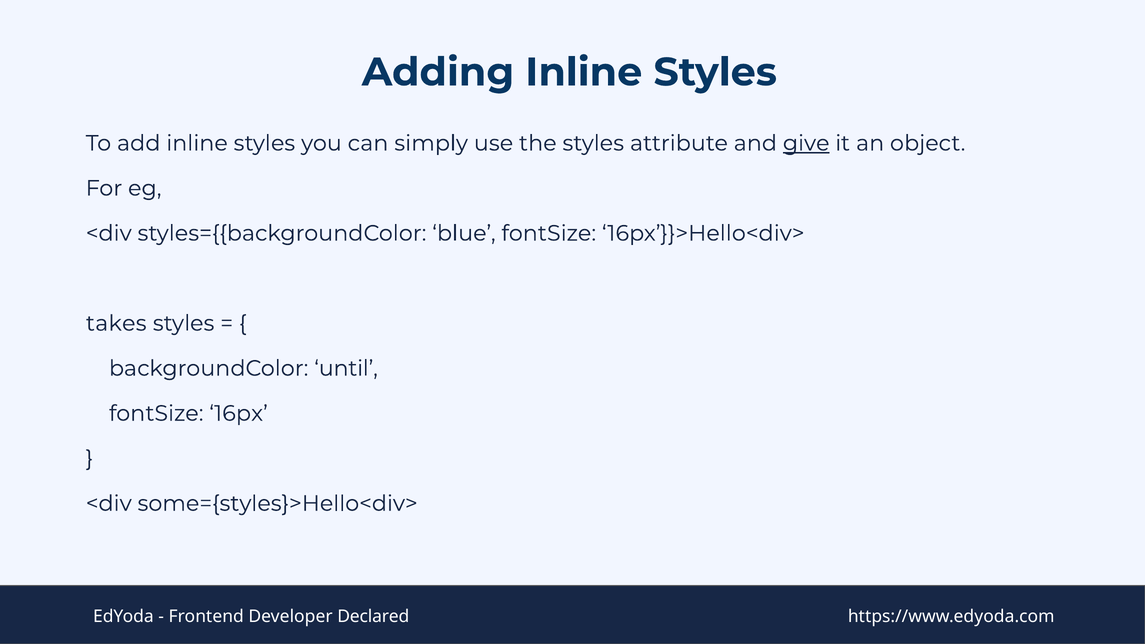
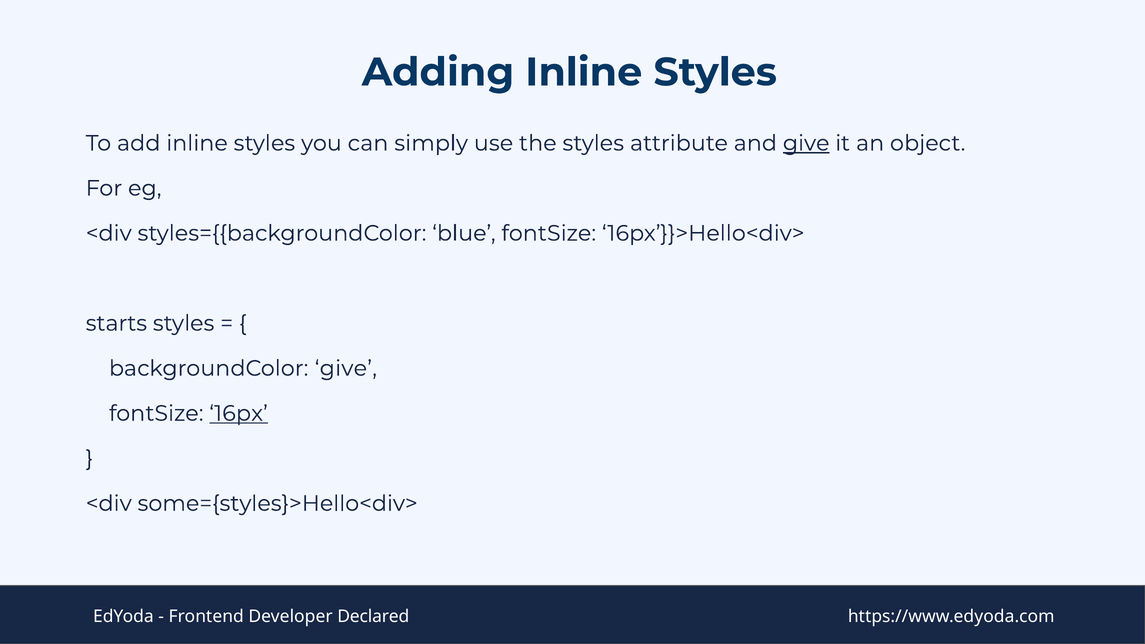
takes: takes -> starts (116, 323)
backgroundColor until: until -> give (346, 368)
16px underline: none -> present (239, 413)
